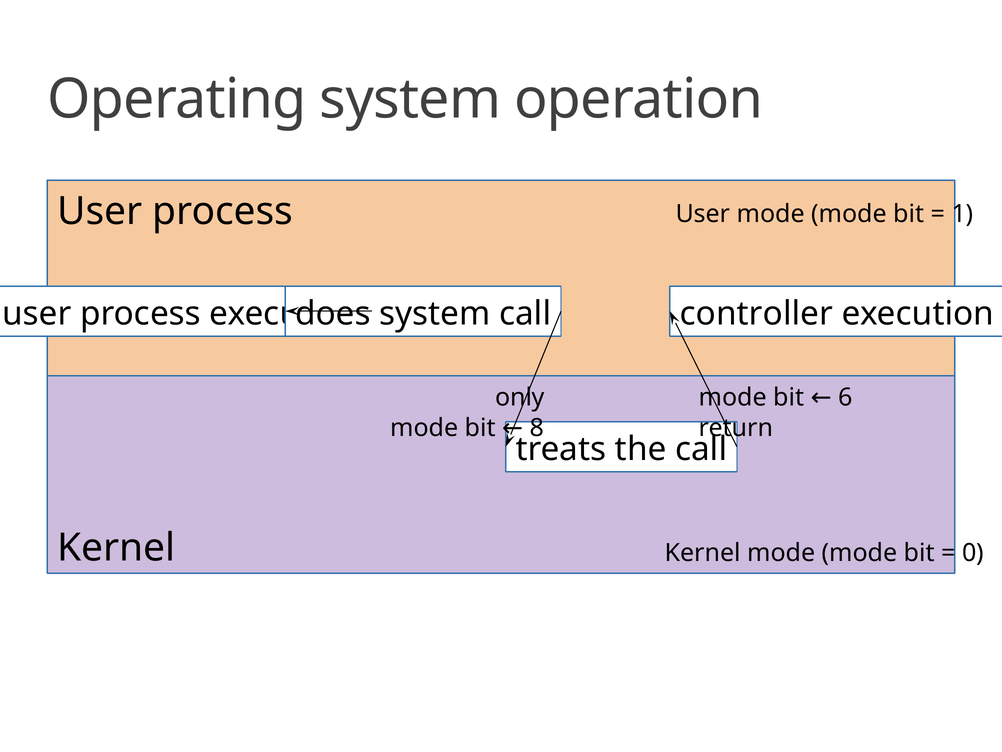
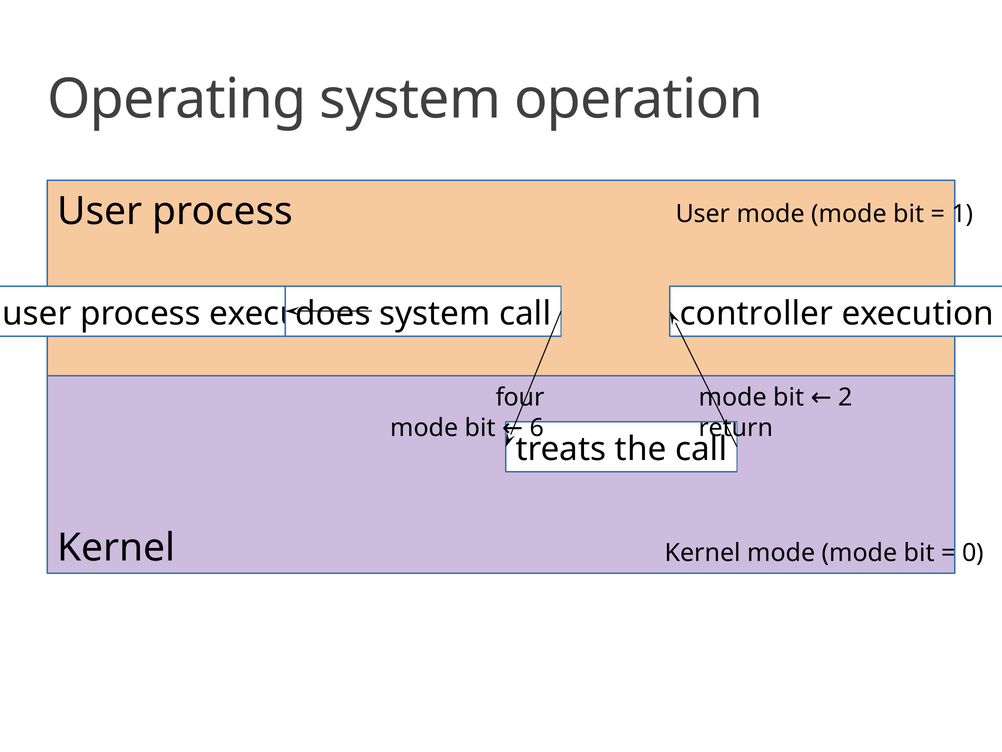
only: only -> four (520, 397)
6: 6 -> 2 (845, 397)
8: 8 -> 6 (537, 427)
